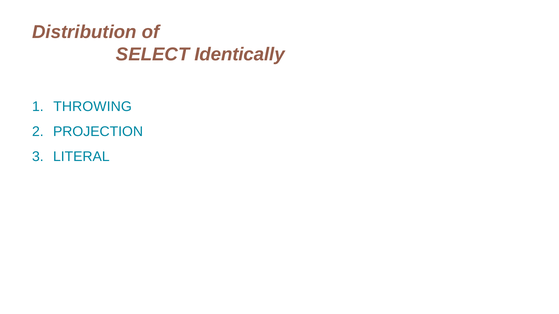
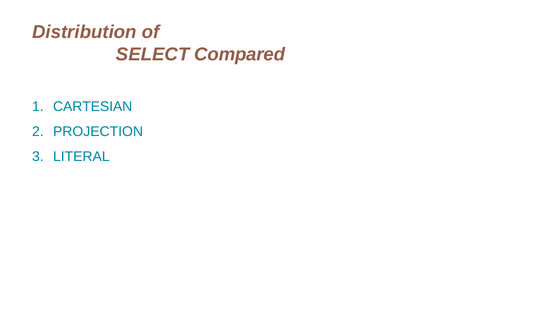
Identically: Identically -> Compared (240, 54)
THROWING: THROWING -> CARTESIAN (93, 107)
